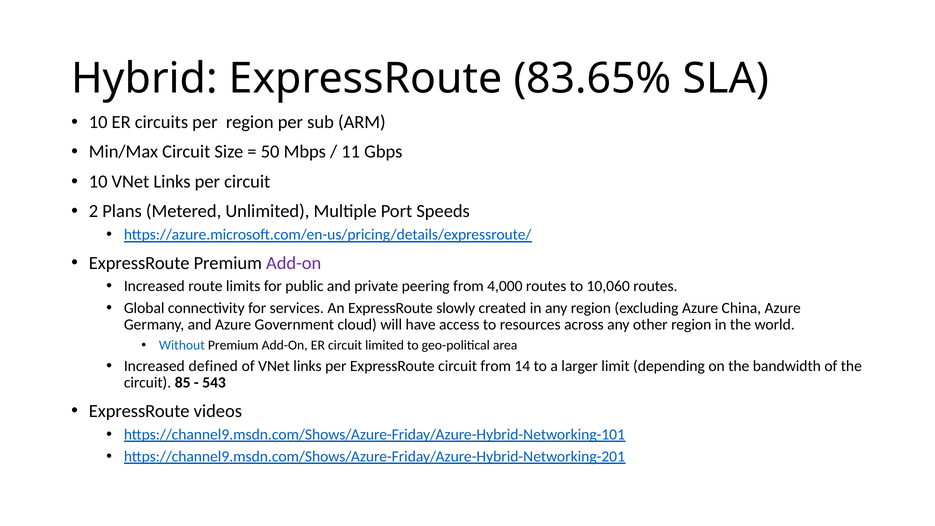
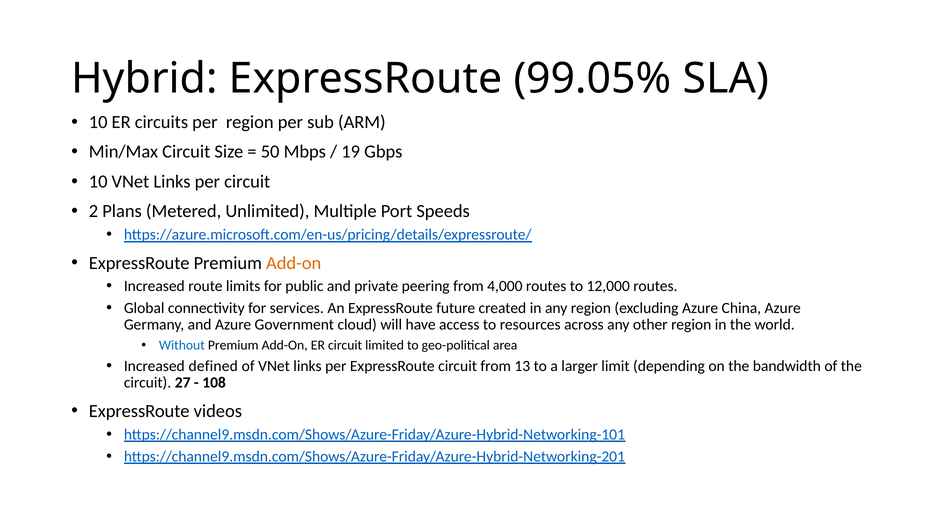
83.65%: 83.65% -> 99.05% (593, 79)
11: 11 -> 19 (351, 152)
Add-on colour: purple -> orange (294, 263)
10,060: 10,060 -> 12,000 (608, 286)
slowly: slowly -> future (456, 308)
14: 14 -> 13 (522, 366)
85: 85 -> 27 (183, 383)
543: 543 -> 108 (214, 383)
